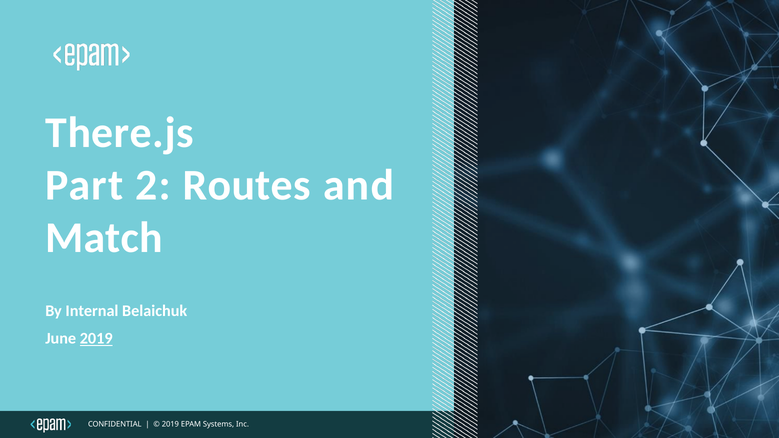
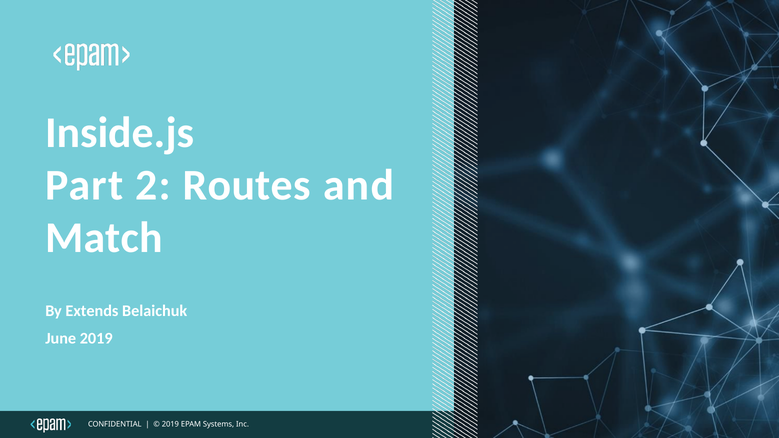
There.js: There.js -> Inside.js (120, 133)
Internal: Internal -> Extends (92, 311)
2019 underline: present -> none (96, 339)
